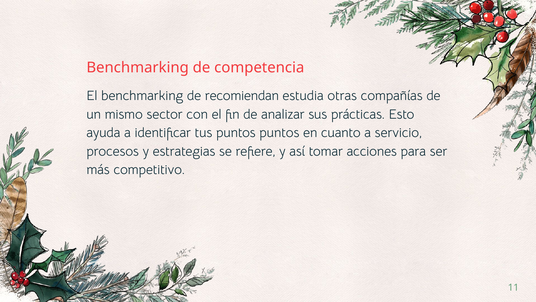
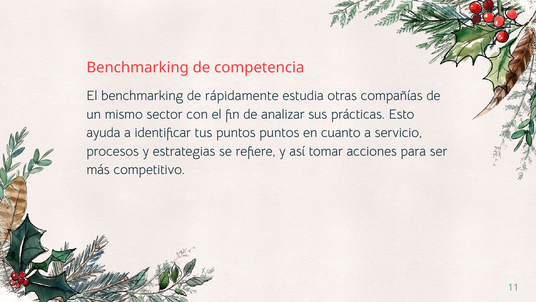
recomiendan: recomiendan -> rápidamente (242, 96)
